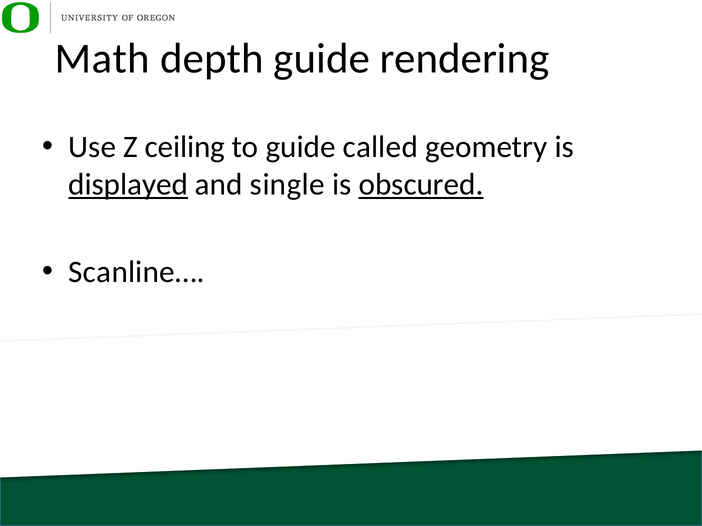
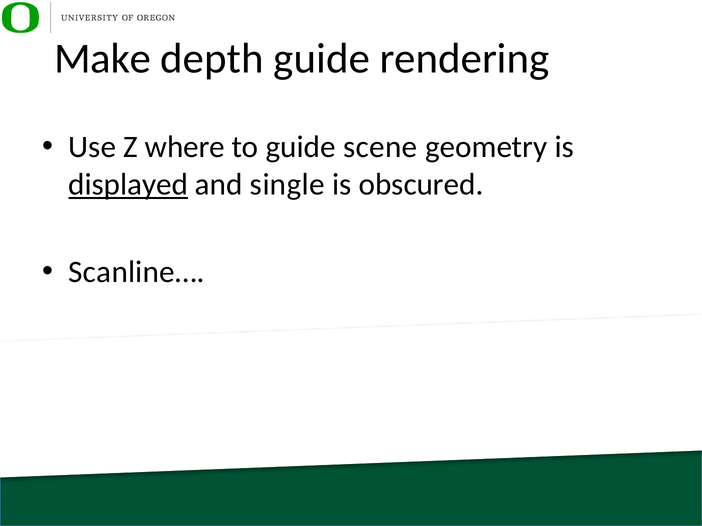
Math: Math -> Make (103, 59)
ceiling: ceiling -> where (185, 147)
called: called -> scene (380, 147)
obscured underline: present -> none (421, 185)
